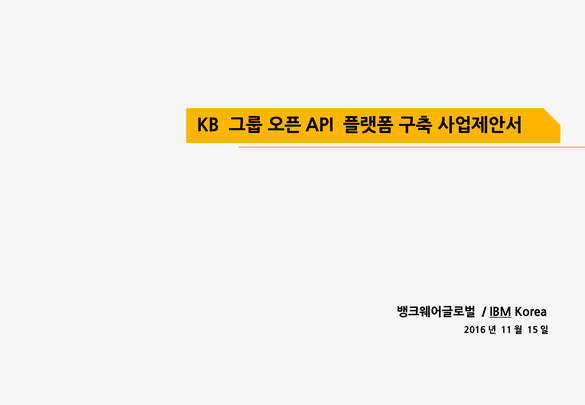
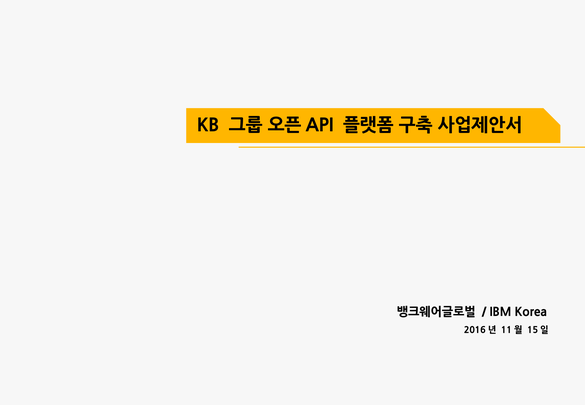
IBM underline: present -> none (501, 312)
